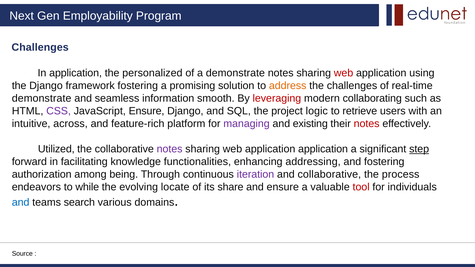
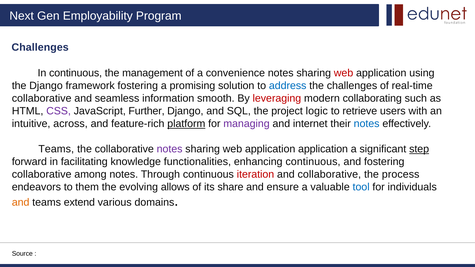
In application: application -> continuous (76, 73)
personalized: personalized -> management (152, 73)
a demonstrate: demonstrate -> convenience (235, 73)
address colour: orange -> blue (288, 86)
demonstrate: demonstrate -> collaborative (42, 98)
JavaScript Ensure: Ensure -> Further (147, 111)
platform underline: none -> present (186, 124)
existing: existing -> internet (310, 124)
notes colour: red -> blue (367, 124)
Utilized: Utilized -> Teams (56, 149)
enhancing addressing: addressing -> continuous (313, 162)
authorization: authorization -> collaborative (42, 174)
among being: being -> notes (124, 174)
iteration colour: purple -> red (255, 174)
while: while -> them (87, 187)
locate: locate -> allows (175, 187)
tool colour: red -> blue (361, 187)
and colour: blue -> orange (21, 202)
search: search -> extend (79, 202)
